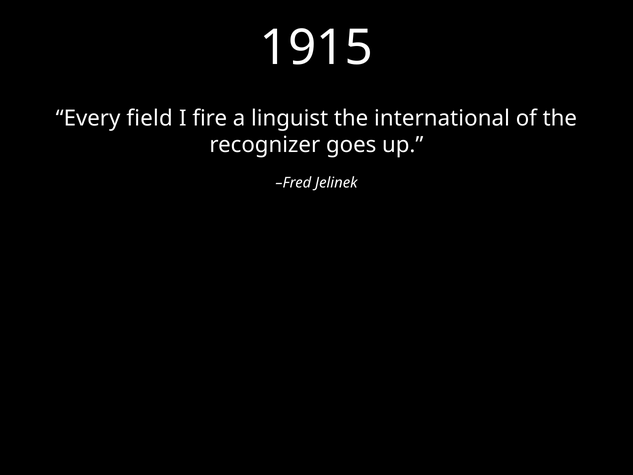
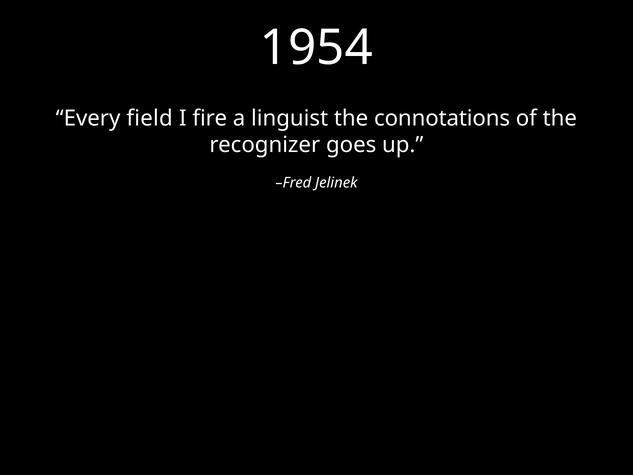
1915: 1915 -> 1954 (316, 48)
international: international -> connotations (442, 118)
